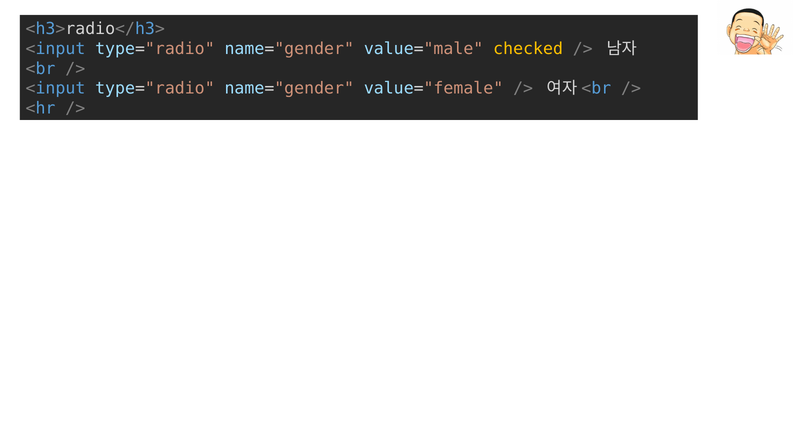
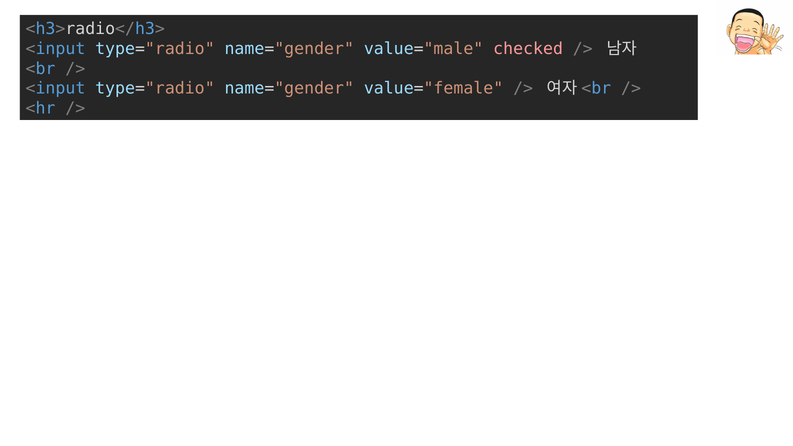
checked colour: yellow -> pink (528, 49)
